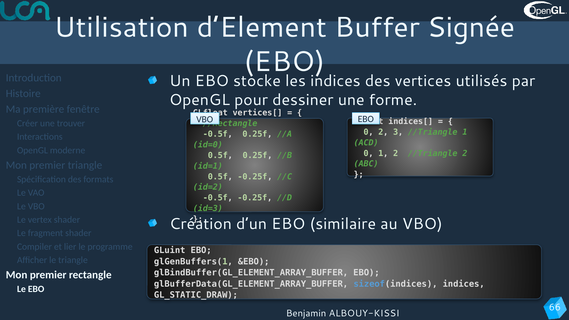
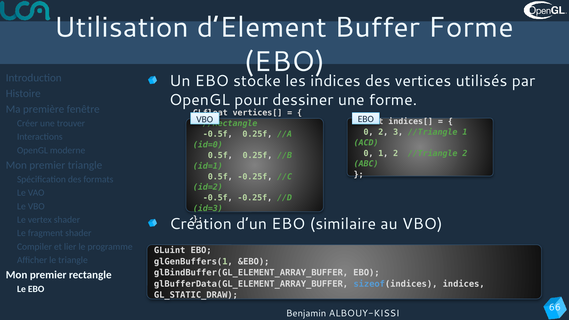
Buffer Signée: Signée -> Forme (471, 28)
